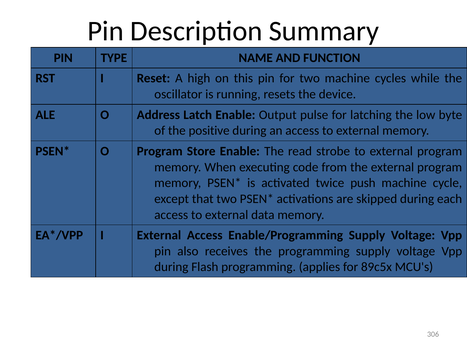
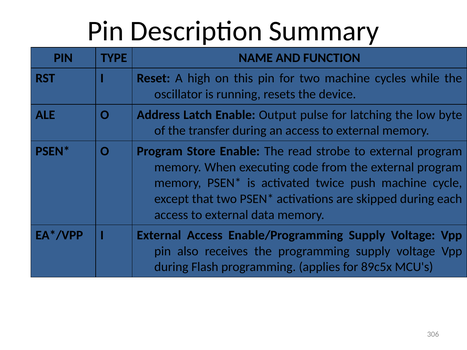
positive: positive -> transfer (209, 131)
